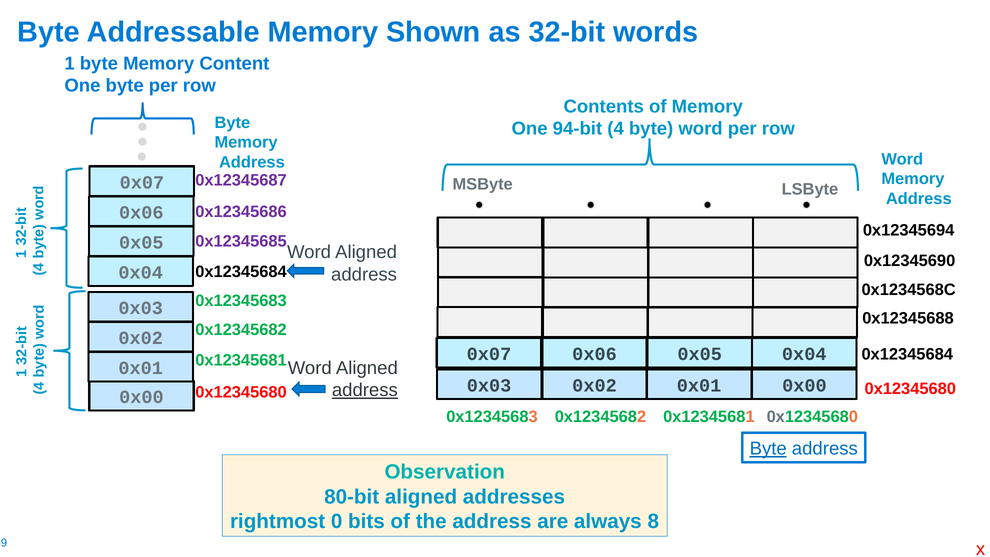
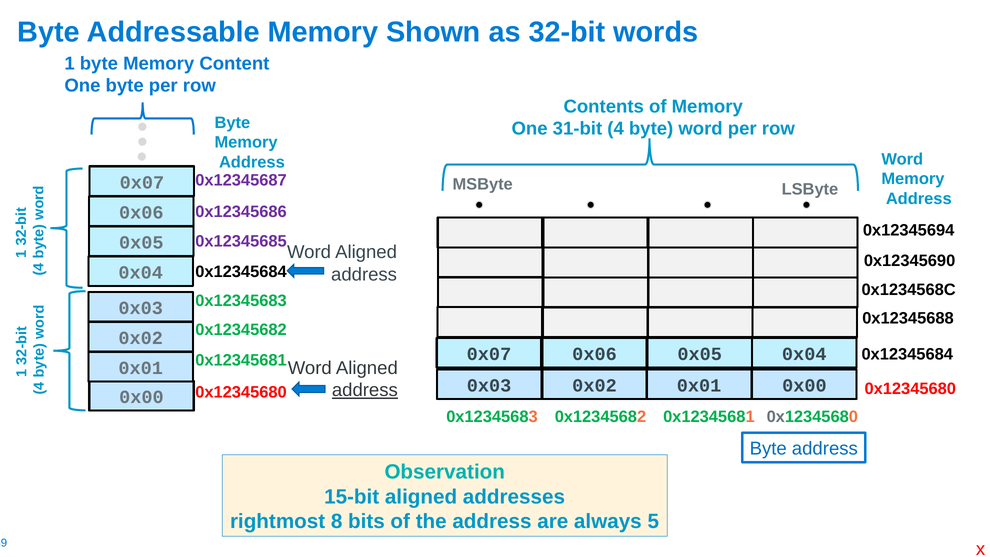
94-bit: 94-bit -> 31-bit (577, 129)
Byte underline: present -> none (768, 449)
80-bit: 80-bit -> 15-bit (352, 497)
0: 0 -> 8 (337, 521)
8: 8 -> 5 (653, 521)
